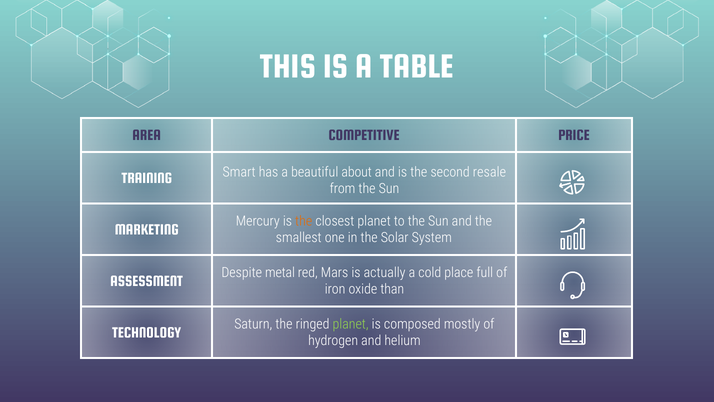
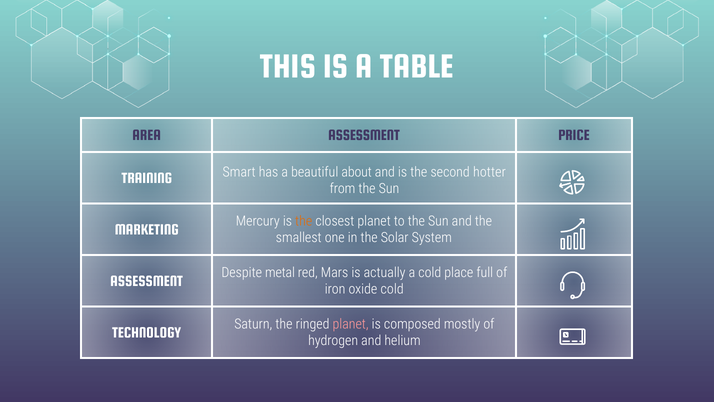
AREA COMPETITIVE: COMPETITIVE -> ASSESSMENT (364, 135)
resale: resale -> hotter (489, 172)
oxide than: than -> cold (392, 289)
planet colour: light green -> pink (351, 324)
